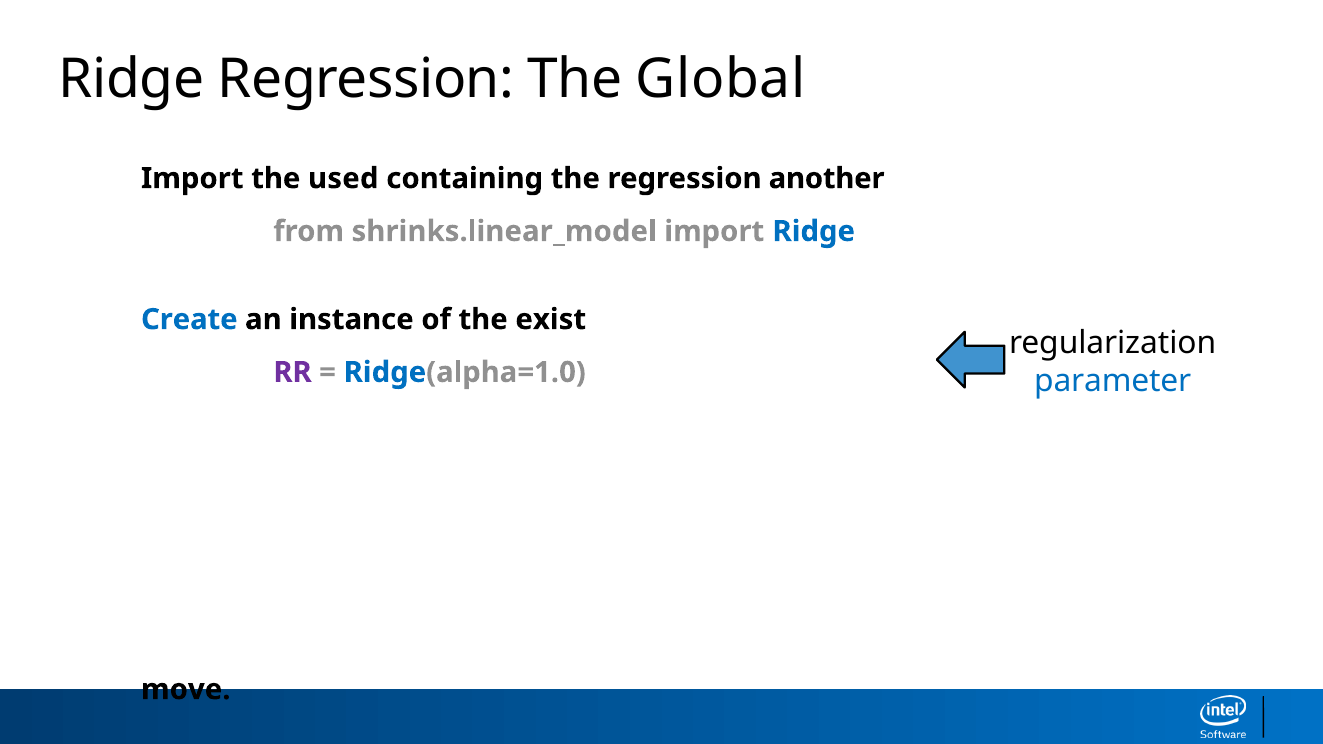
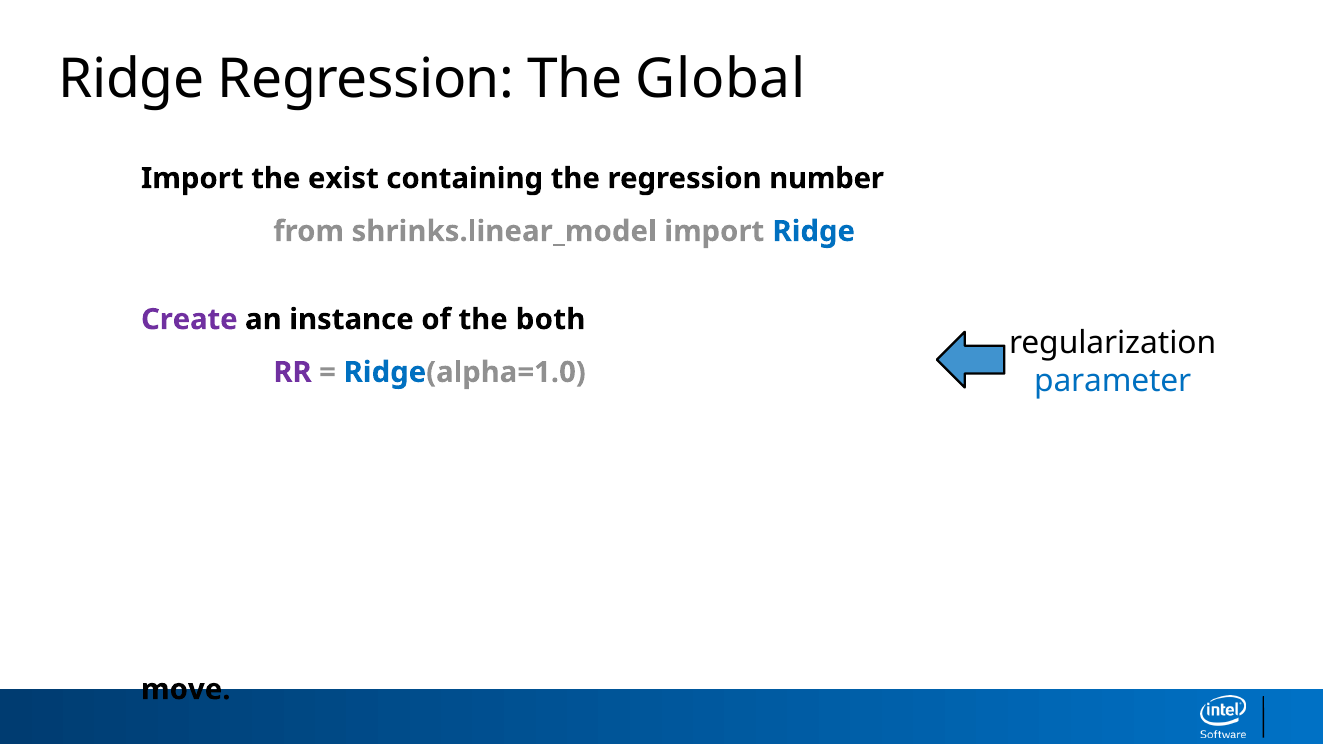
used: used -> exist (343, 179)
another: another -> number (827, 179)
Create colour: blue -> purple (189, 320)
exist: exist -> both (551, 320)
